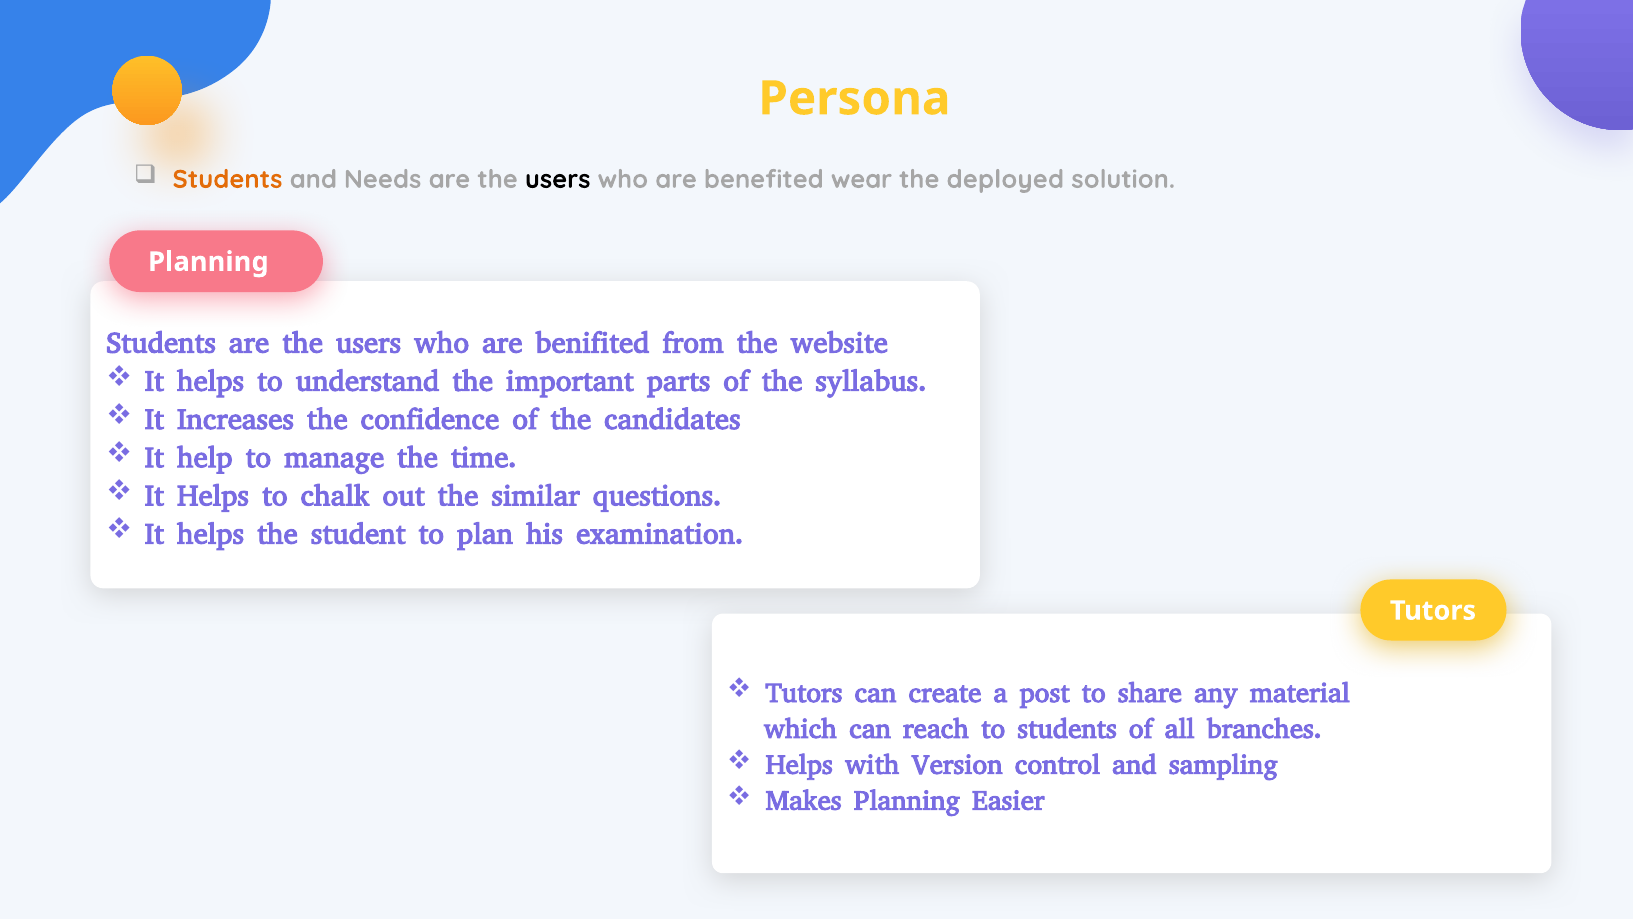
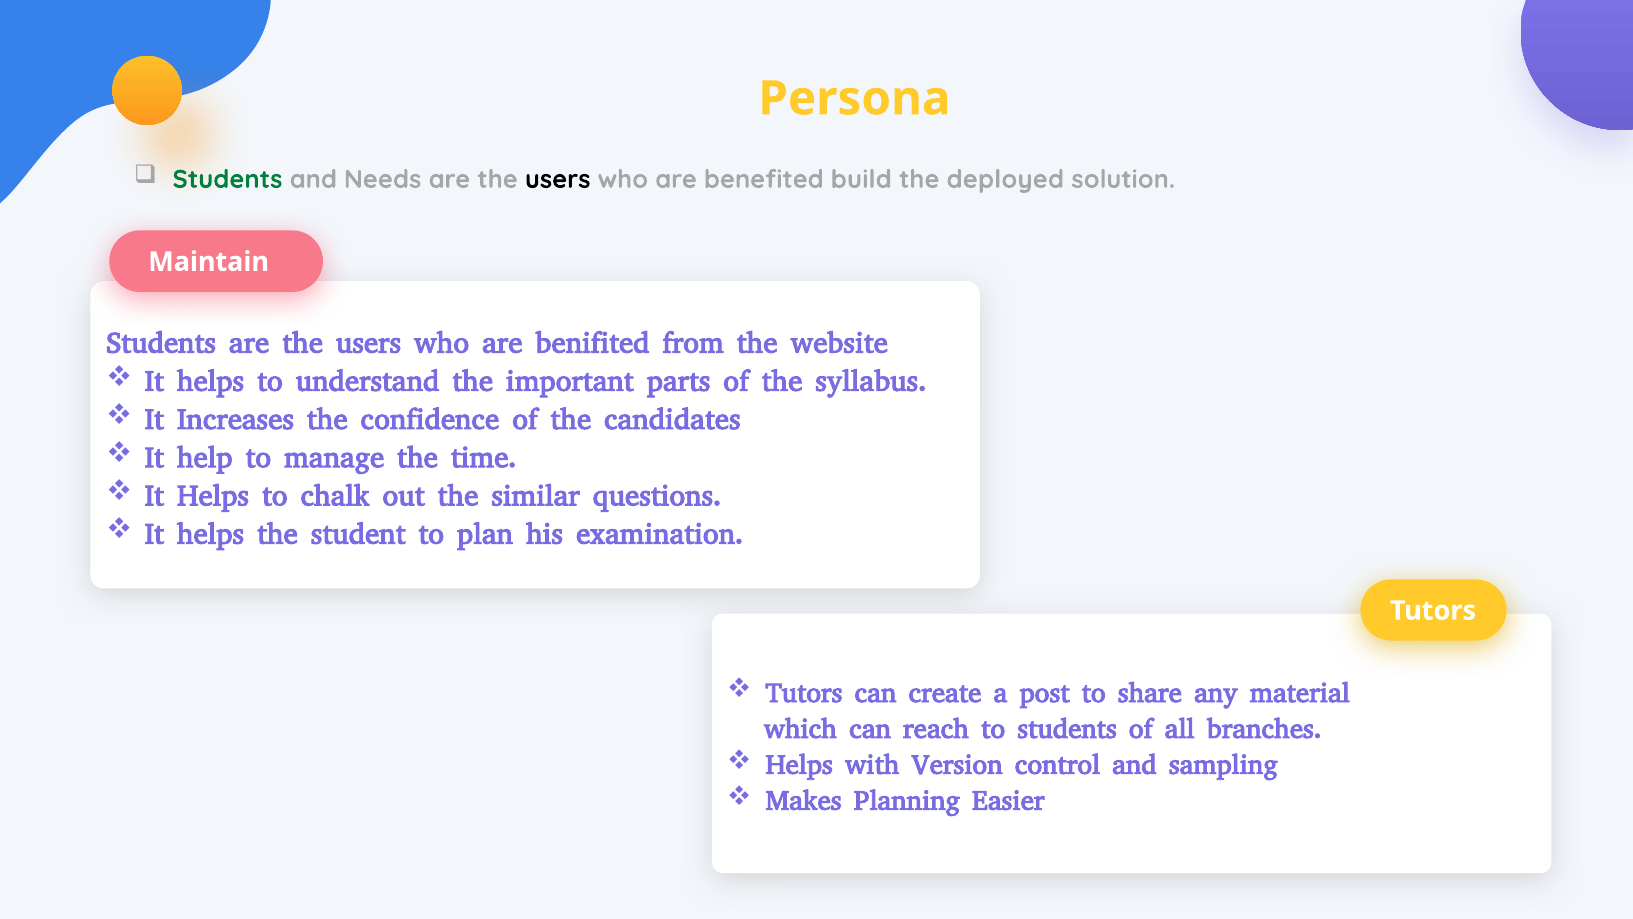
Students colour: orange -> green (227, 179)
wear: wear -> build (861, 179)
Planning: Planning -> Maintain (209, 262)
